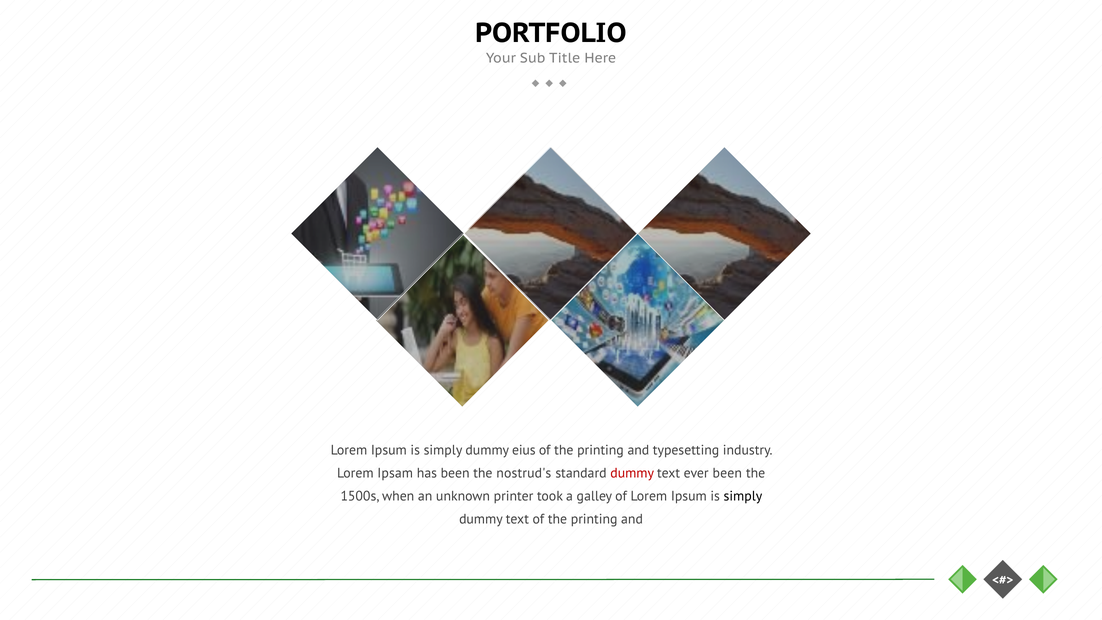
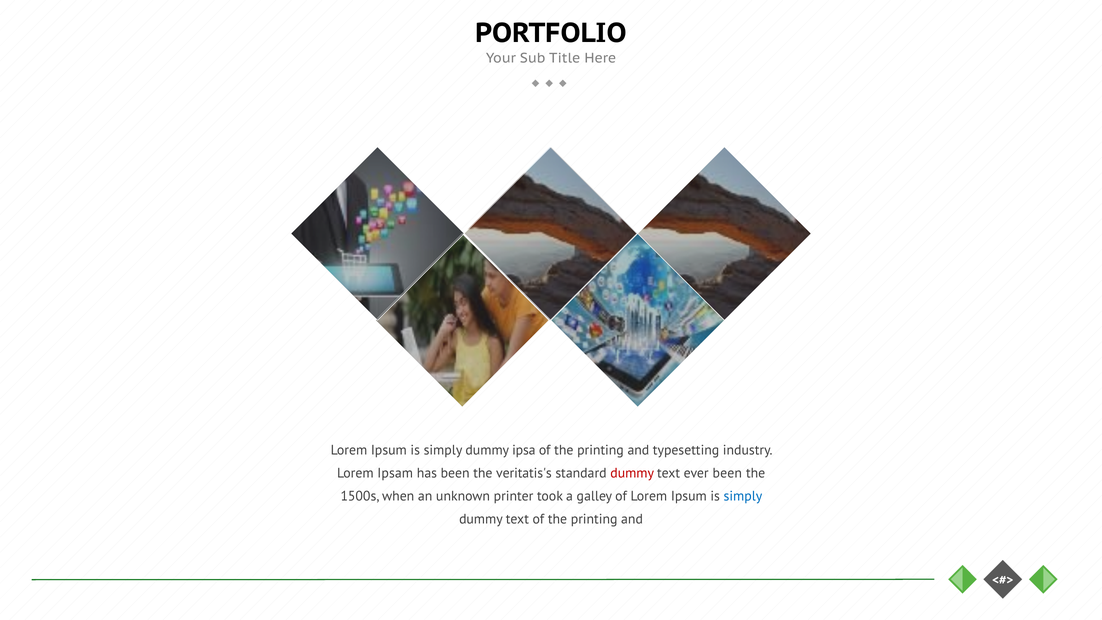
eius: eius -> ipsa (524, 450)
nostrud's: nostrud's -> veritatis's (524, 473)
simply colour: black -> blue (743, 496)
